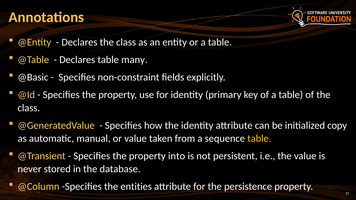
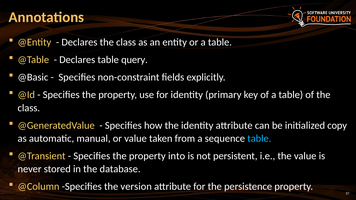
many: many -> query (134, 60)
table colour: yellow -> light blue (259, 139)
entities: entities -> version (136, 187)
